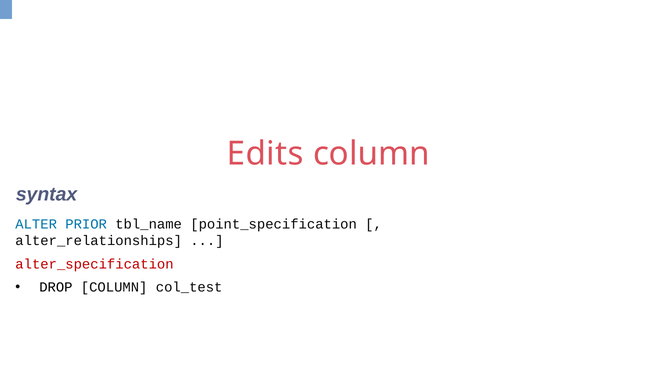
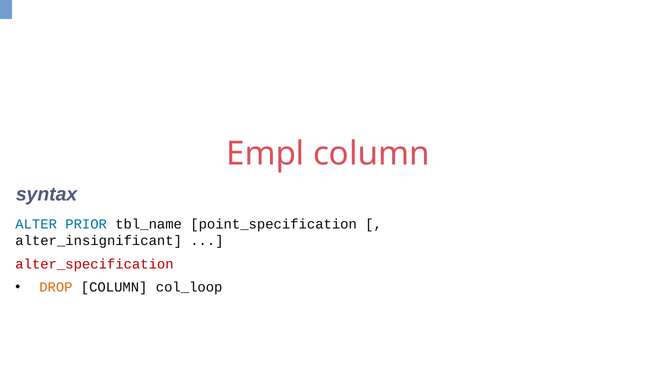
Edits: Edits -> Empl (266, 154)
alter_relationships: alter_relationships -> alter_insignificant (99, 241)
DROP colour: black -> orange (56, 287)
col_test: col_test -> col_loop (189, 287)
